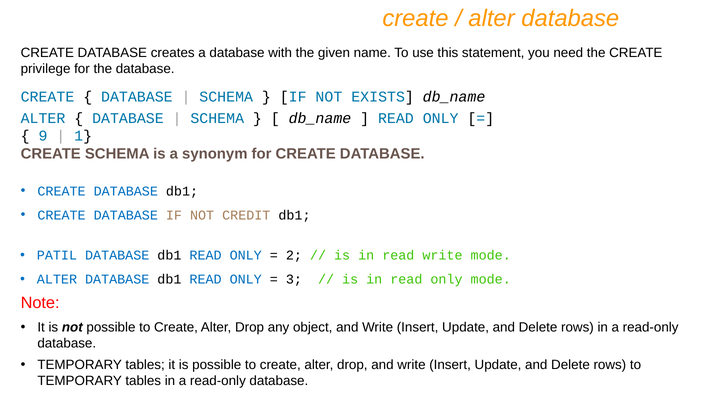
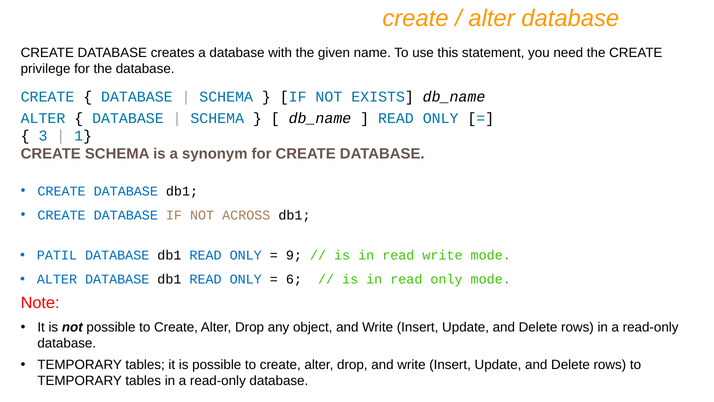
9: 9 -> 3 (43, 136)
CREDIT: CREDIT -> ACROSS (246, 215)
2: 2 -> 9 (294, 255)
3: 3 -> 6 (294, 279)
